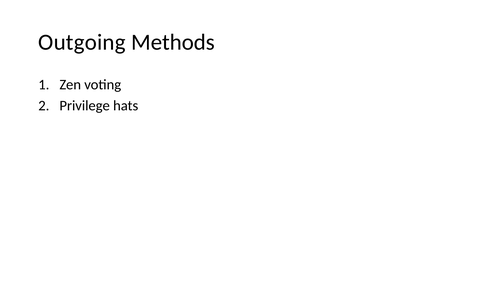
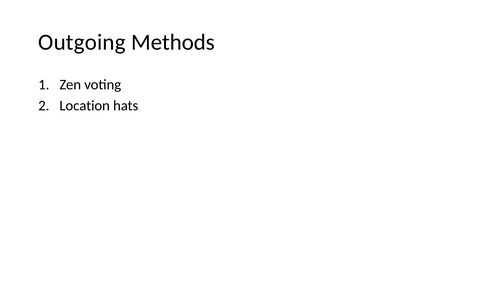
Privilege: Privilege -> Location (85, 106)
